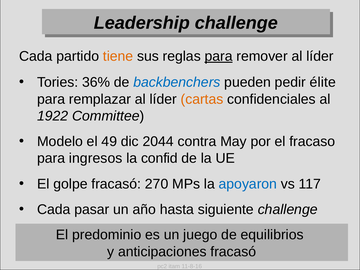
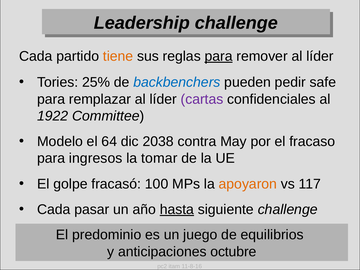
36%: 36% -> 25% (96, 82)
élite: élite -> safe (323, 82)
cartas colour: orange -> purple (202, 99)
49: 49 -> 64 (109, 142)
2044: 2044 -> 2038 (158, 142)
confid: confid -> tomar (159, 158)
270: 270 -> 100 (157, 184)
apoyaron colour: blue -> orange (248, 184)
hasta underline: none -> present (177, 209)
anticipaciones fracasó: fracasó -> octubre (233, 252)
